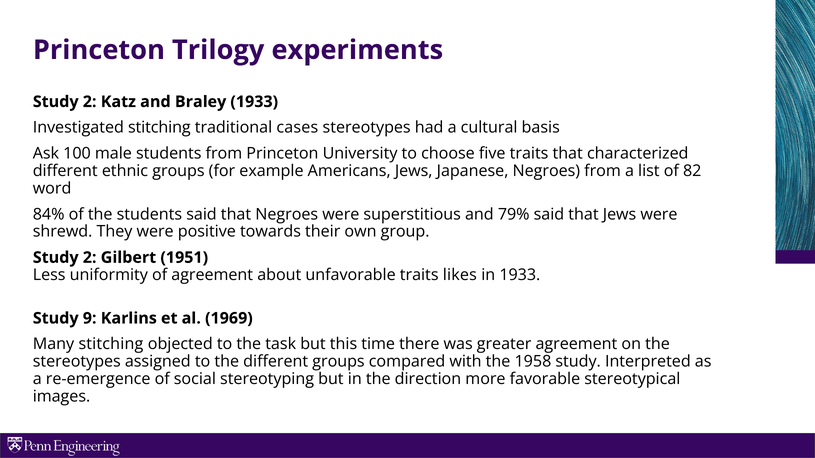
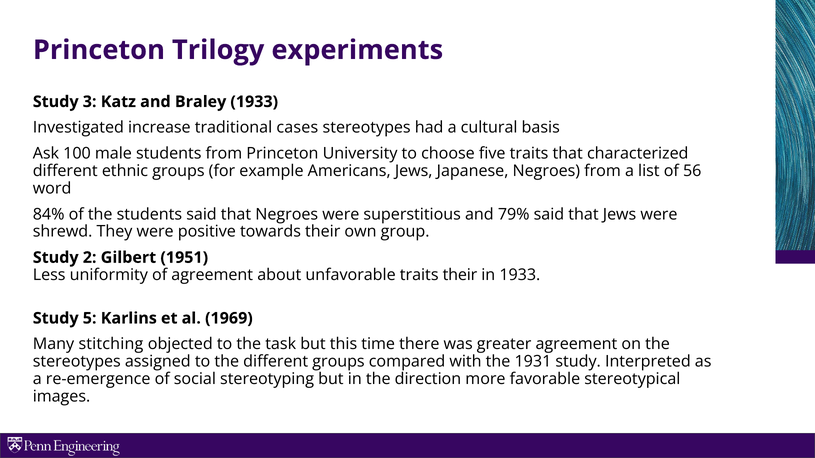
2: 2 -> 3 (90, 102)
Investigated stitching: stitching -> increase (159, 128)
82: 82 -> 56 (692, 171)
traits likes: likes -> their (460, 275)
9: 9 -> 5 (90, 319)
1958: 1958 -> 1931 (533, 362)
